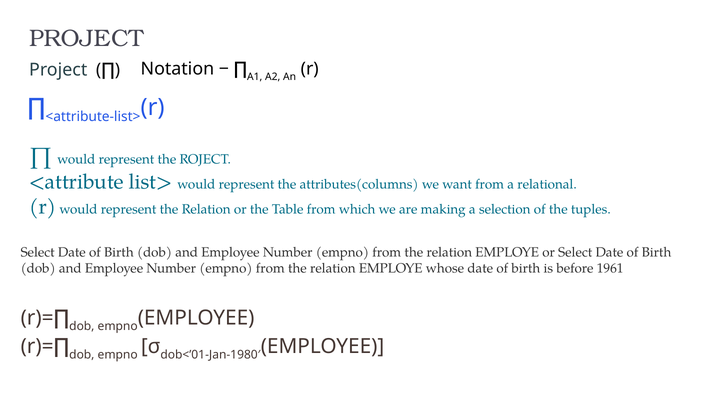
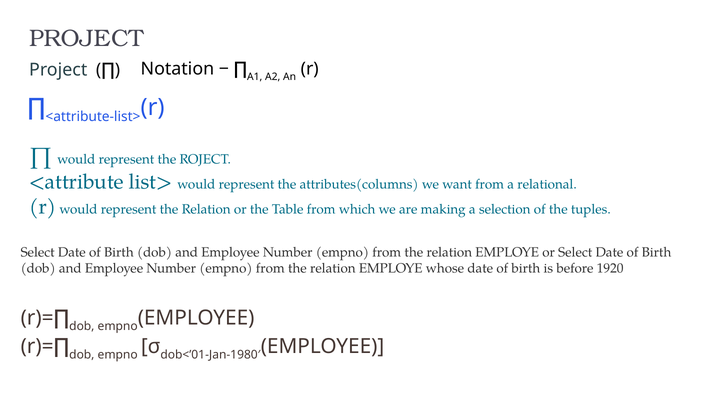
1961: 1961 -> 1920 (610, 268)
